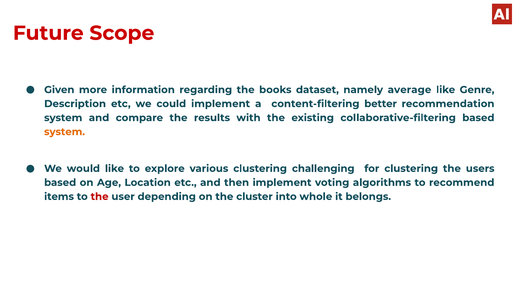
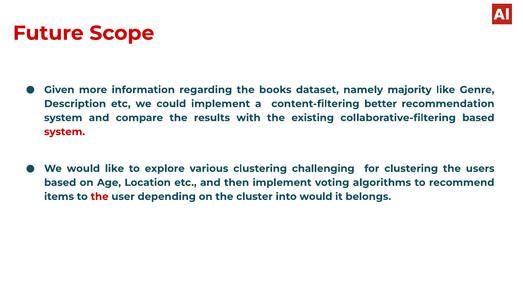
average: average -> majority (410, 90)
system colour: orange -> red (65, 132)
into whole: whole -> would (316, 197)
